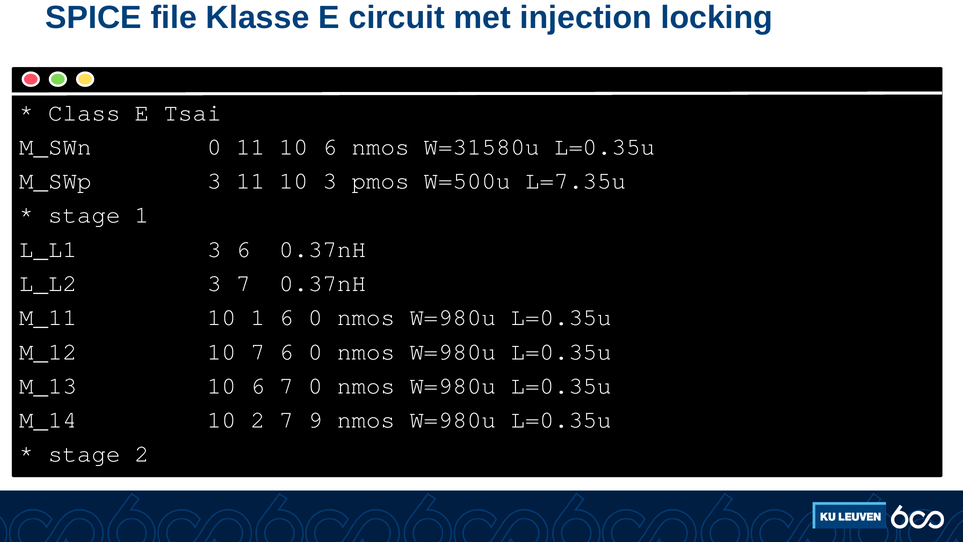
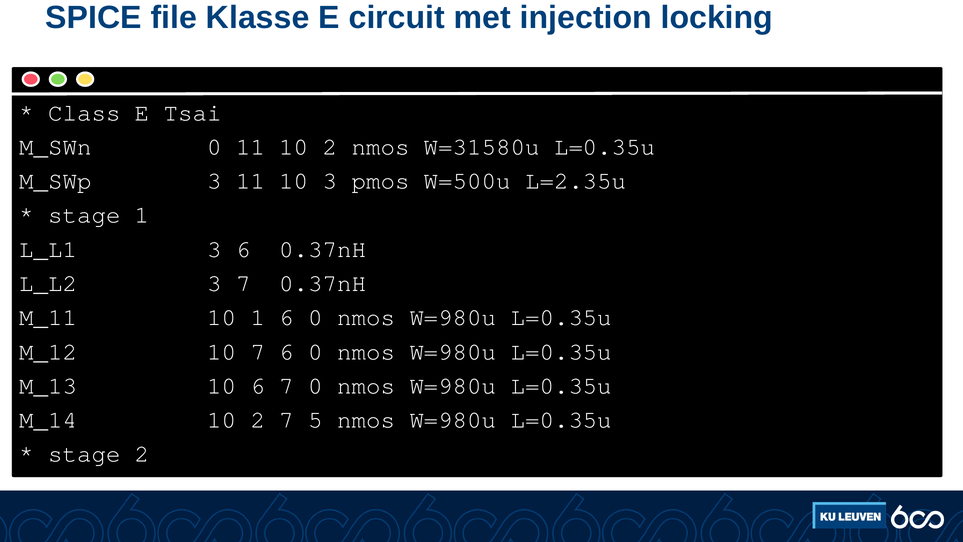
11 10 6: 6 -> 2 (330, 147)
L=7.35u: L=7.35u -> L=2.35u (576, 181)
9: 9 -> 5 (316, 420)
